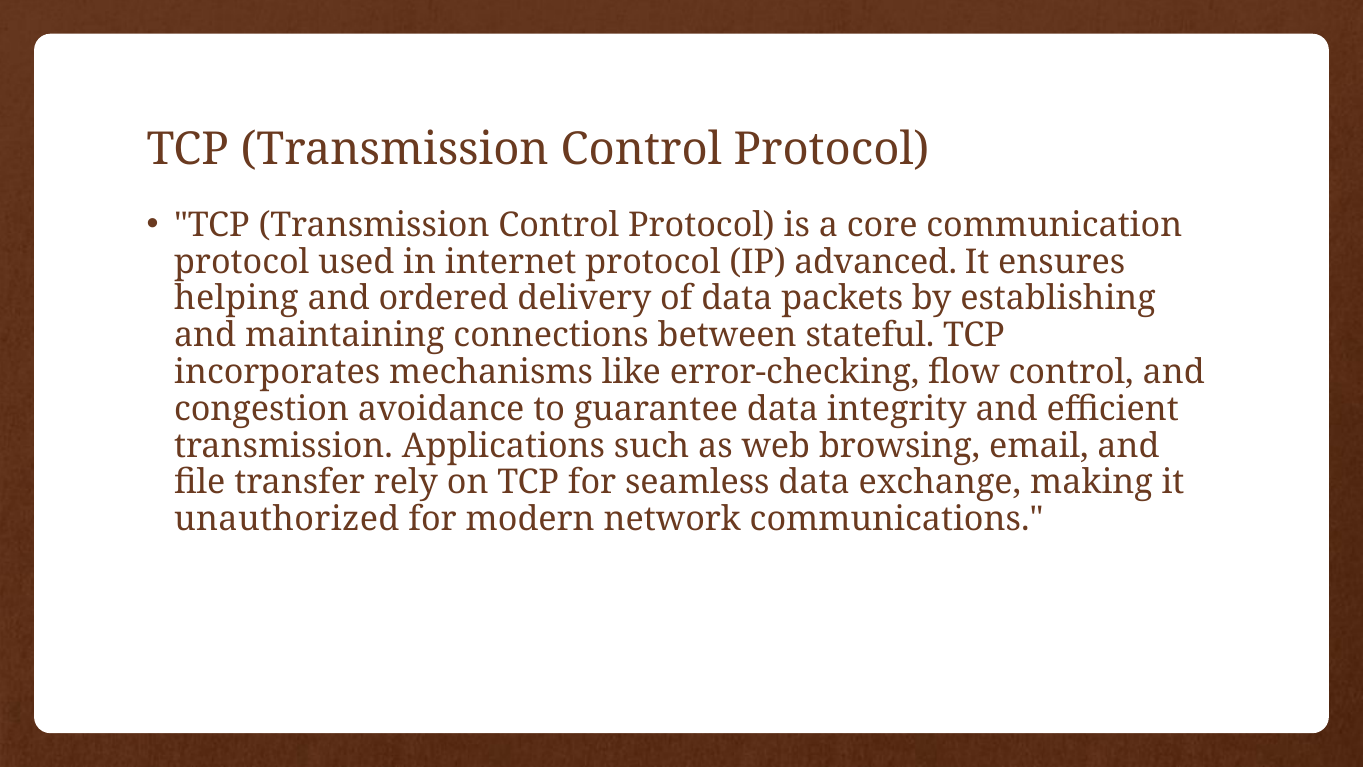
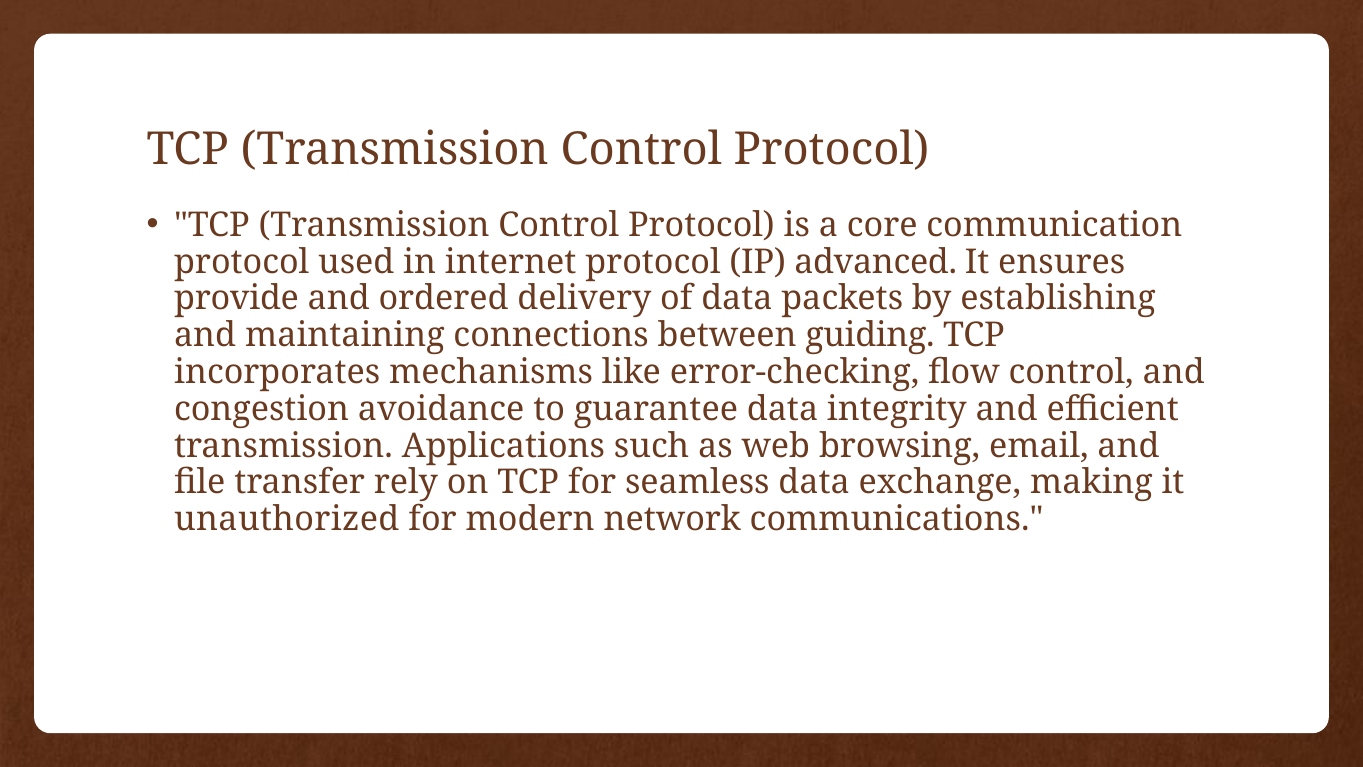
helping: helping -> provide (237, 299)
stateful: stateful -> guiding (870, 335)
